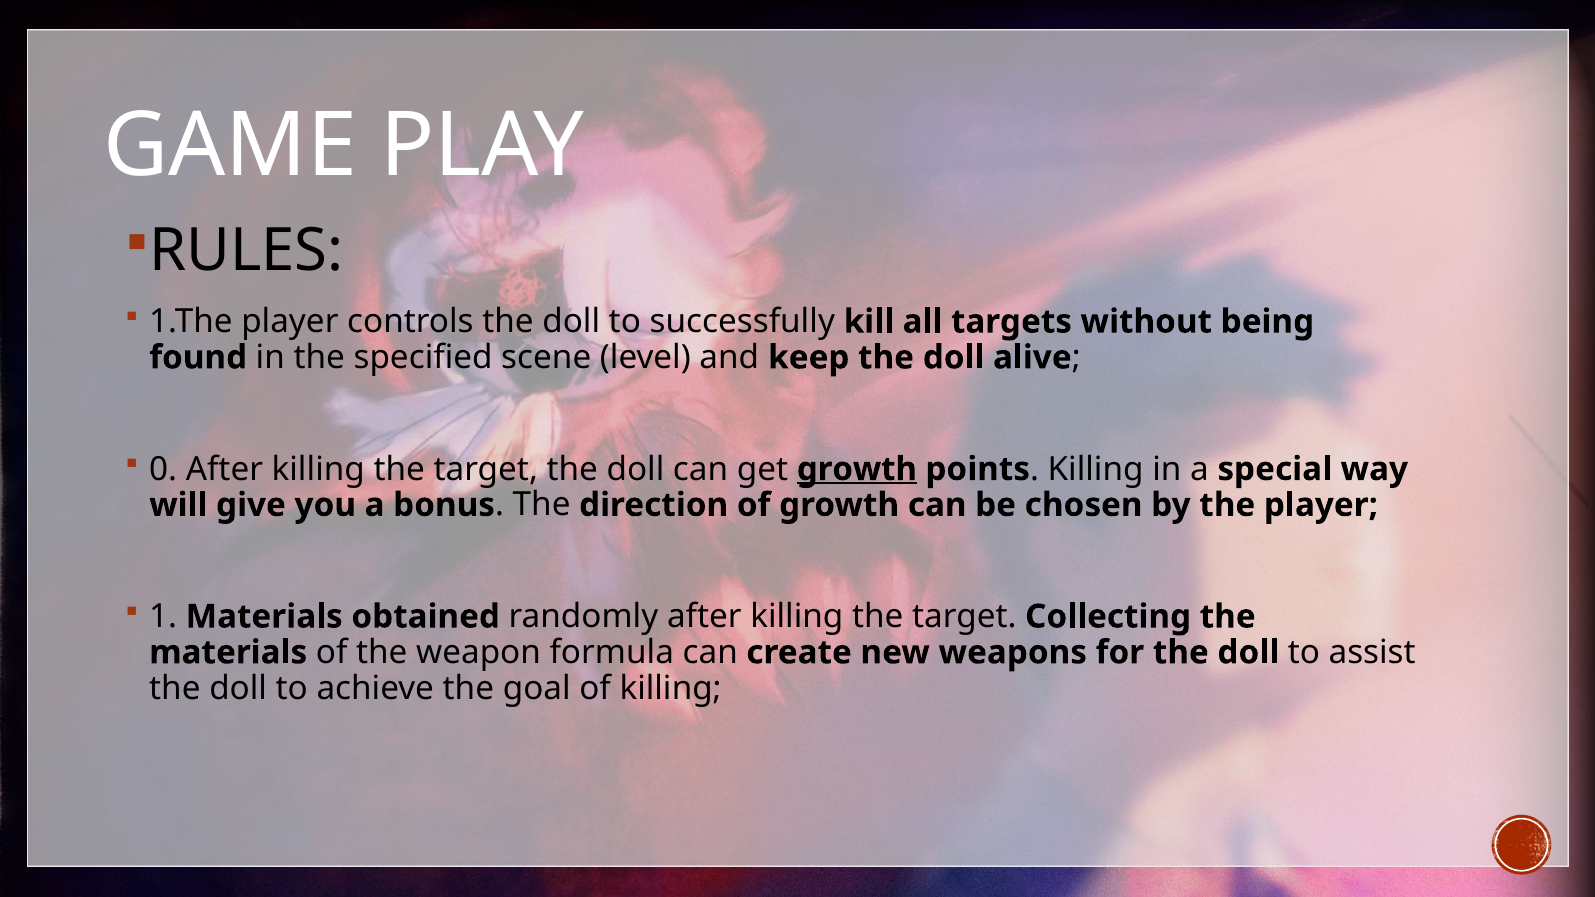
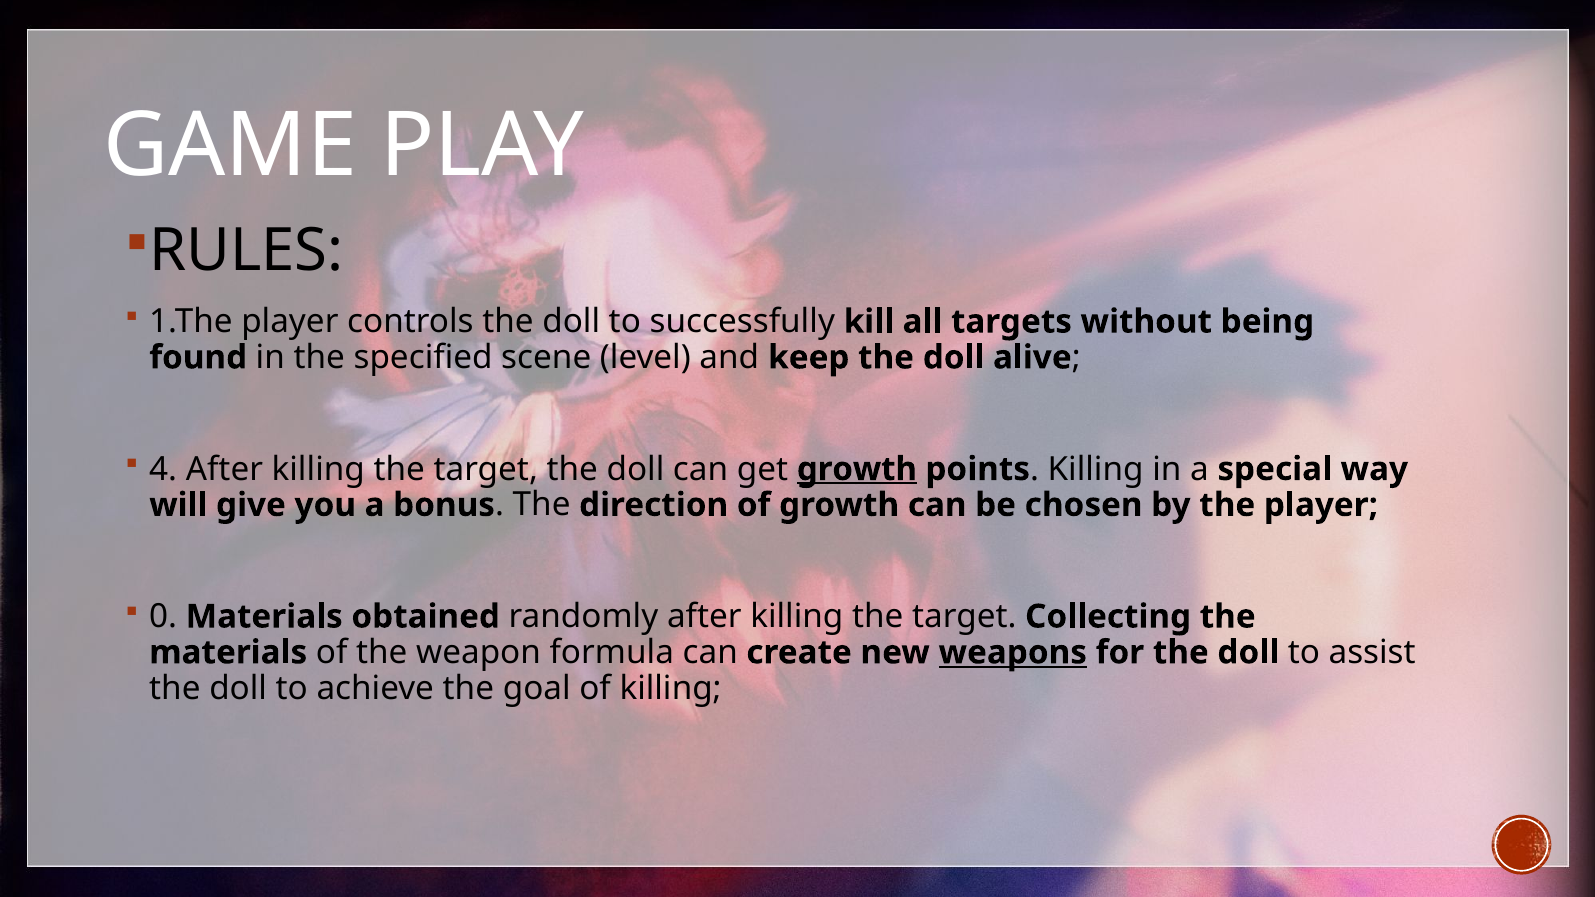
0: 0 -> 4 (163, 469)
1: 1 -> 0 (163, 617)
weapons underline: none -> present (1013, 653)
